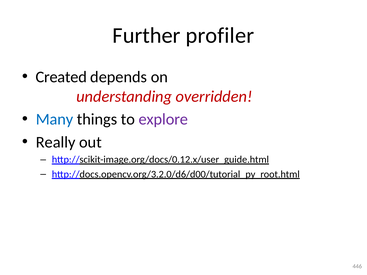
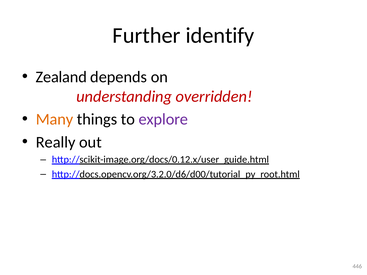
profiler: profiler -> identify (220, 36)
Created: Created -> Zealand (61, 77)
Many colour: blue -> orange (55, 119)
